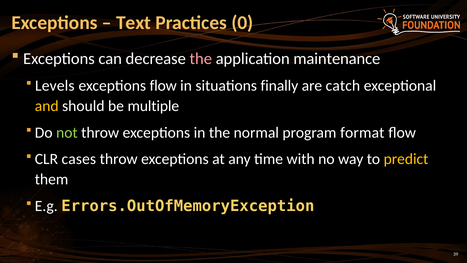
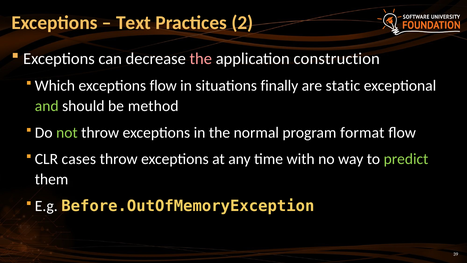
0: 0 -> 2 (242, 23)
maintenance: maintenance -> construction (337, 59)
Levels: Levels -> Which (55, 85)
catch: catch -> static (343, 85)
and colour: yellow -> light green (47, 106)
multiple: multiple -> method (153, 106)
predict colour: yellow -> light green (406, 159)
Errors.OutOfMemoryException: Errors.OutOfMemoryException -> Before.OutOfMemoryException (188, 206)
